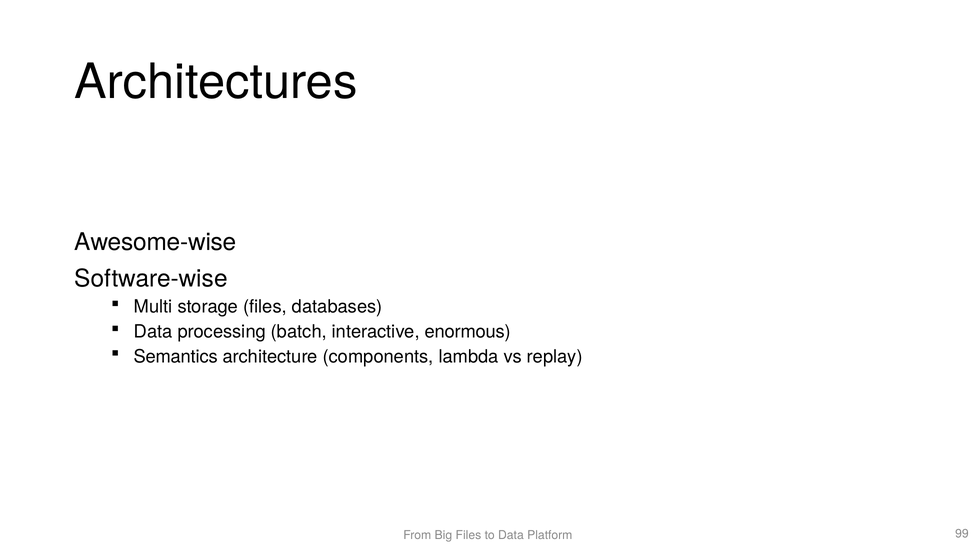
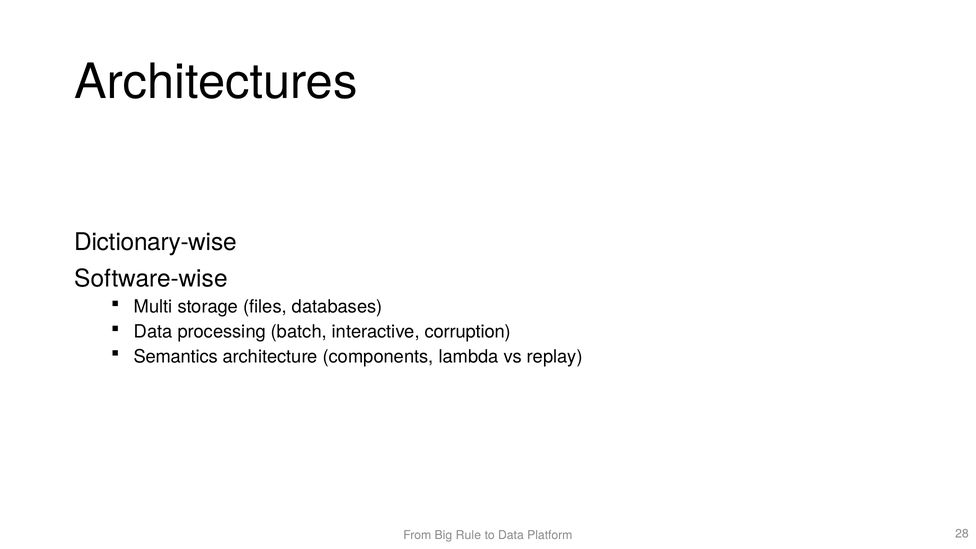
Awesome-wise: Awesome-wise -> Dictionary-wise (156, 242)
enormous: enormous -> corruption (468, 332)
Files: Files -> Rule (468, 535)
99: 99 -> 28 (962, 534)
